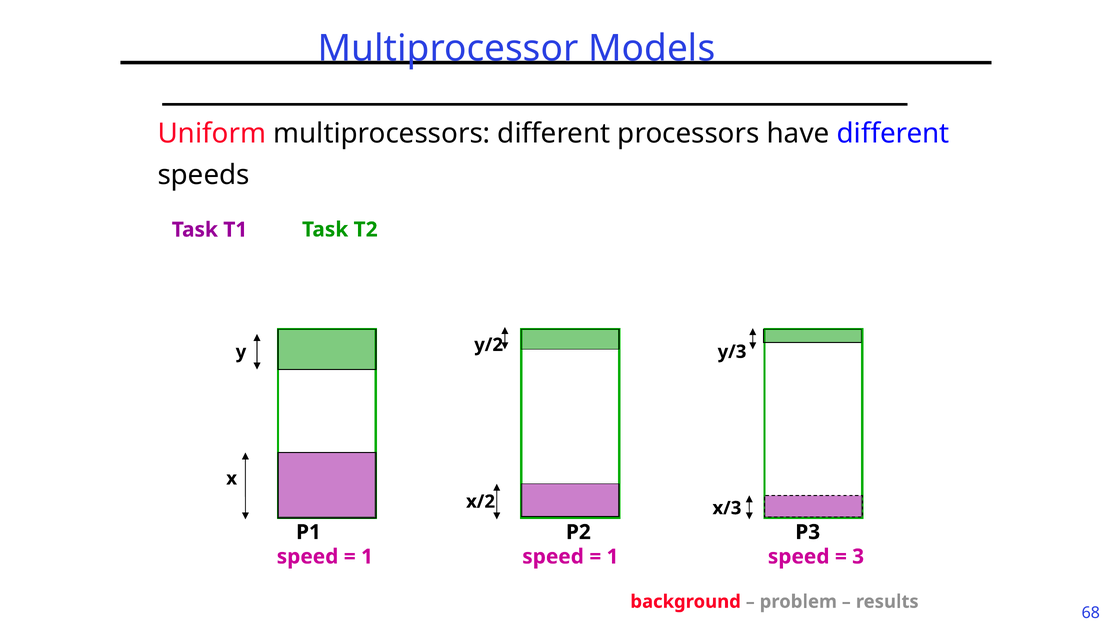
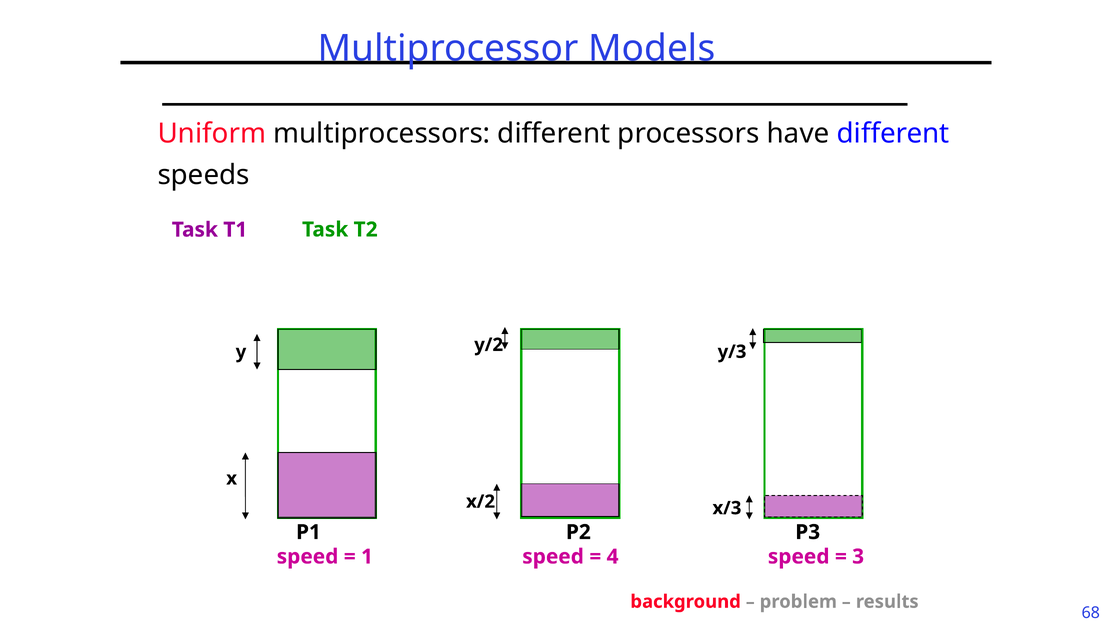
1: 1 -> 4 (613, 556)
